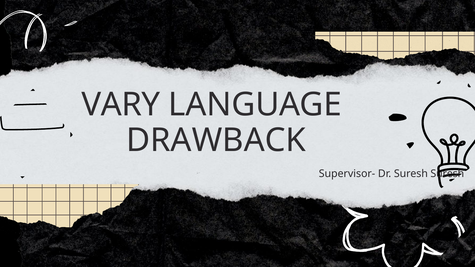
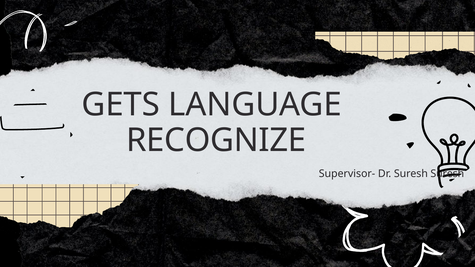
VARY: VARY -> GETS (121, 105)
DRAWBACK: DRAWBACK -> RECOGNIZE (216, 140)
